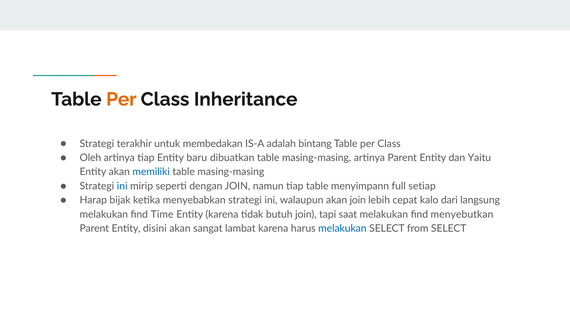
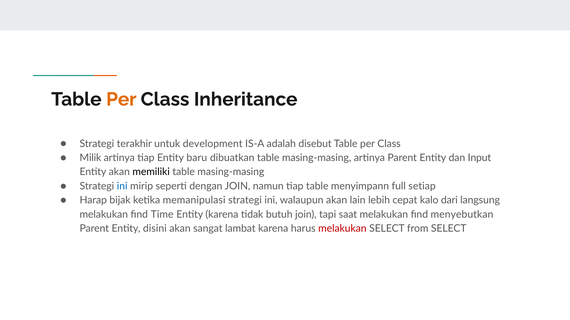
membedakan: membedakan -> development (213, 144)
bintang: bintang -> disebut (315, 144)
Oleh: Oleh -> Milik (90, 158)
Yaitu: Yaitu -> Input (479, 158)
memiliki colour: blue -> black (151, 172)
menyebabkan: menyebabkan -> memanipulasi (194, 201)
akan join: join -> lain (358, 201)
melakukan colour: blue -> red (342, 229)
